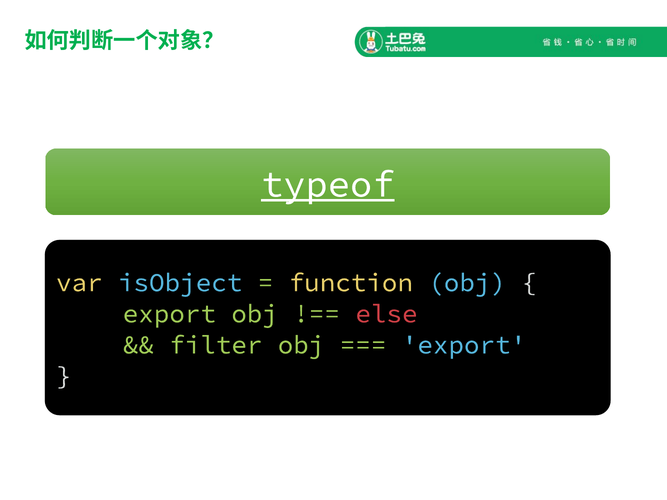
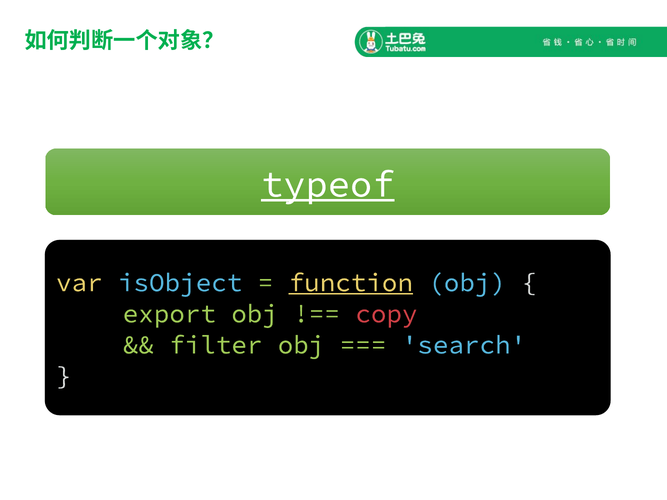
function underline: none -> present (351, 283)
else: else -> copy (386, 314)
export: export -> search (464, 345)
